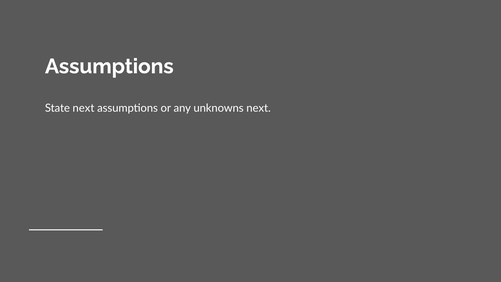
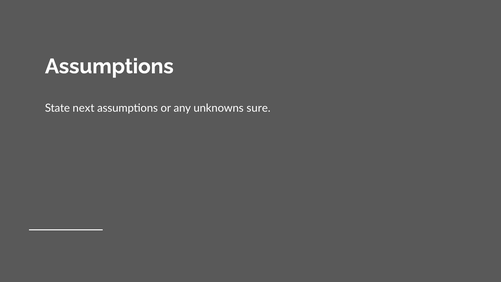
unknowns next: next -> sure (259, 108)
